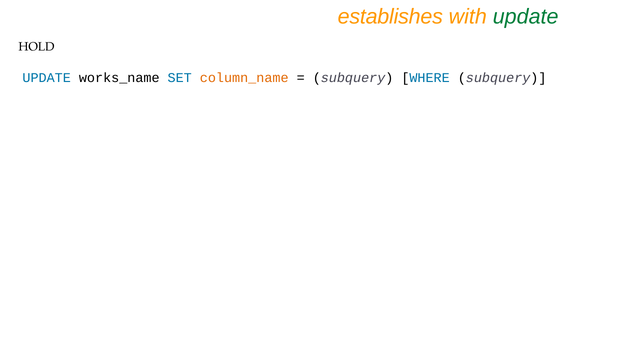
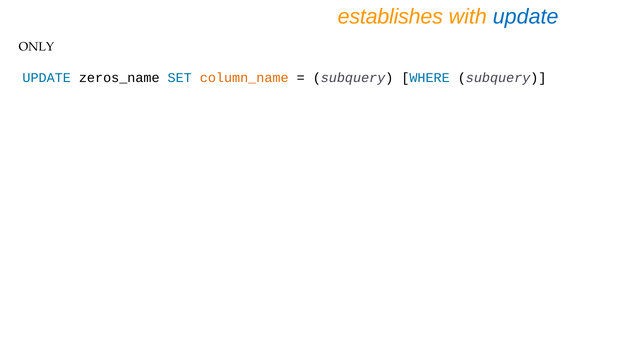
update colour: green -> blue (526, 17)
HOLD: HOLD -> ONLY (36, 47)
works_name: works_name -> zeros_name (119, 78)
